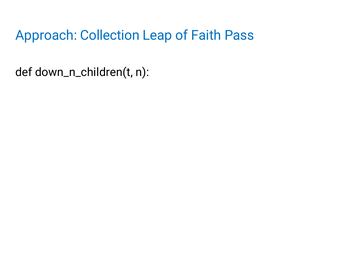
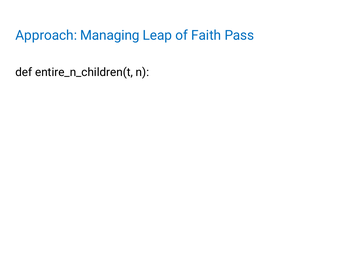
Collection: Collection -> Managing (110, 35)
down_n_children(t: down_n_children(t -> entire_n_children(t (84, 72)
